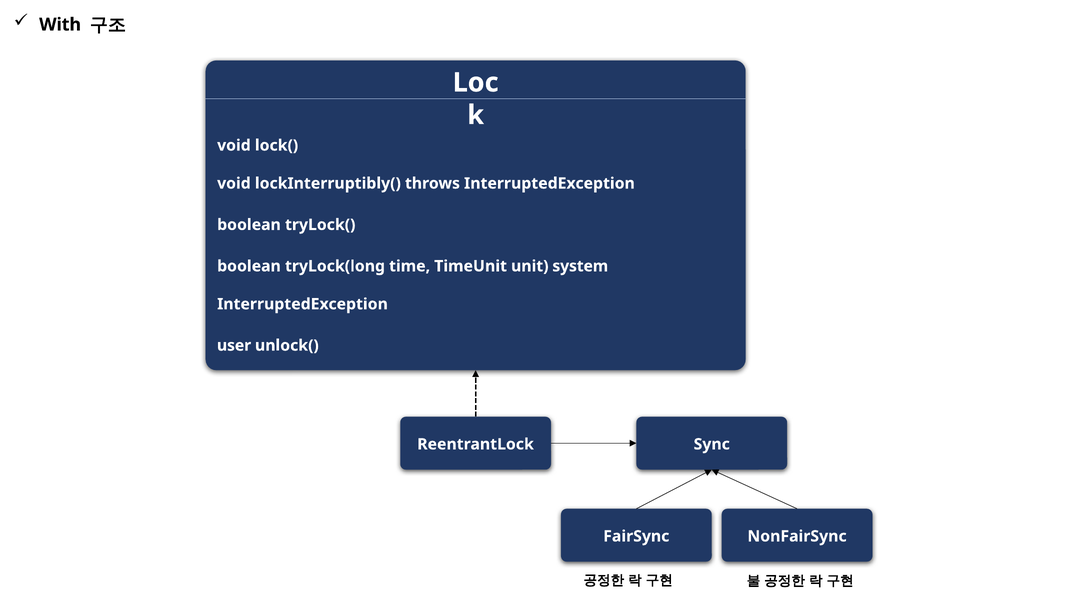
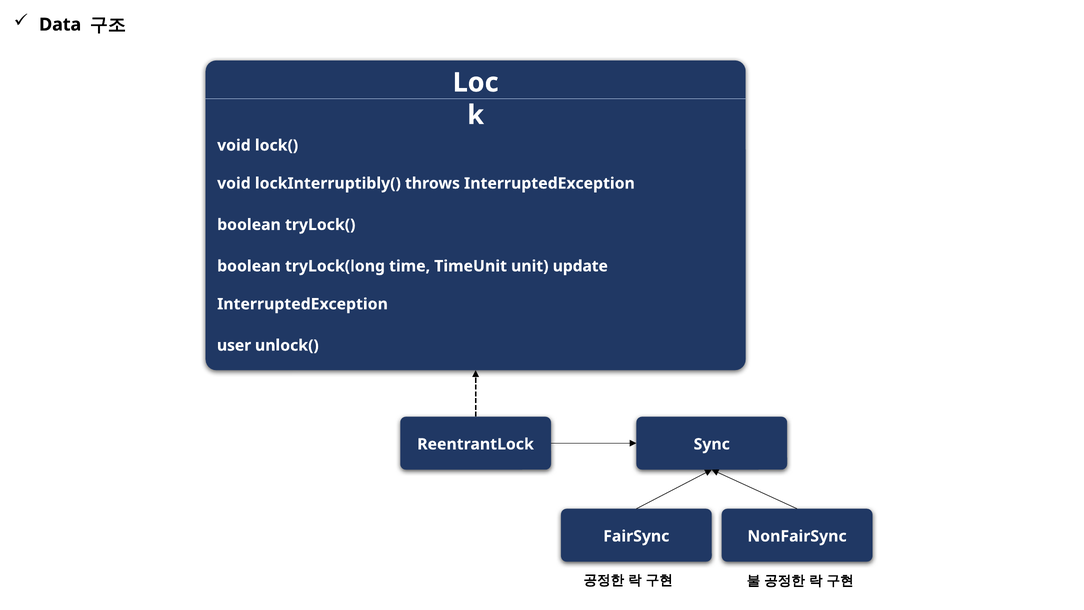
With: With -> Data (60, 25)
system: system -> update (580, 266)
